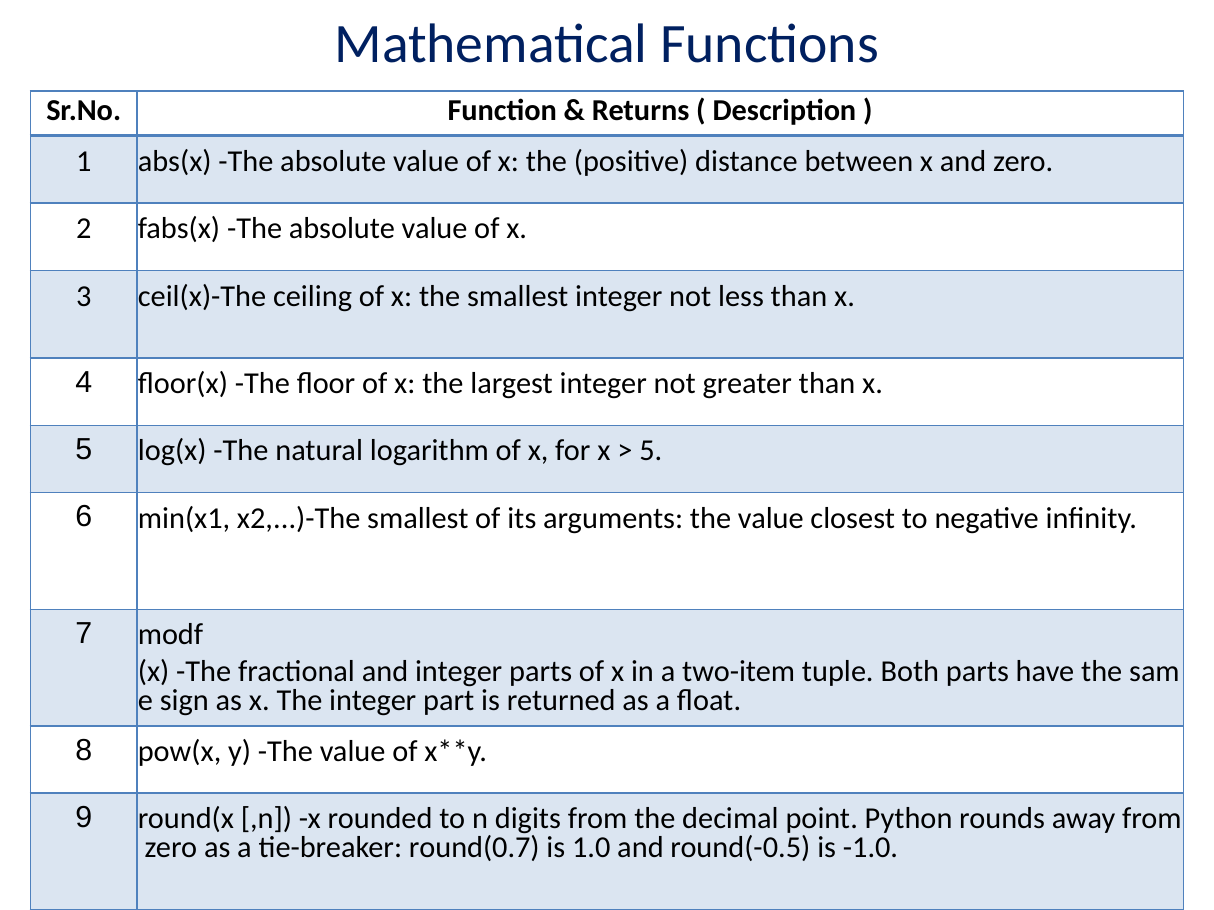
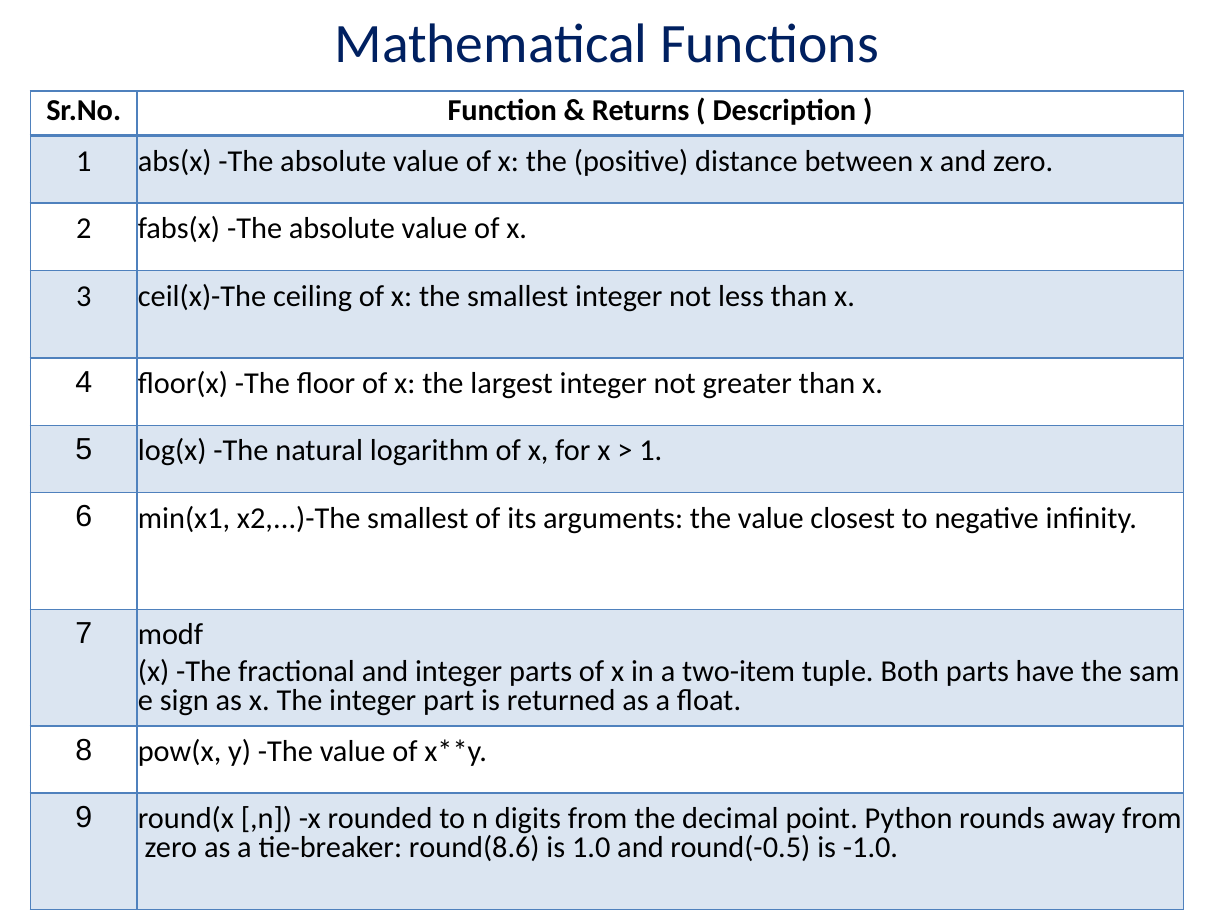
5: 5 -> 1 (651, 451)
round(0.7: round(0.7 -> round(8.6 (474, 848)
